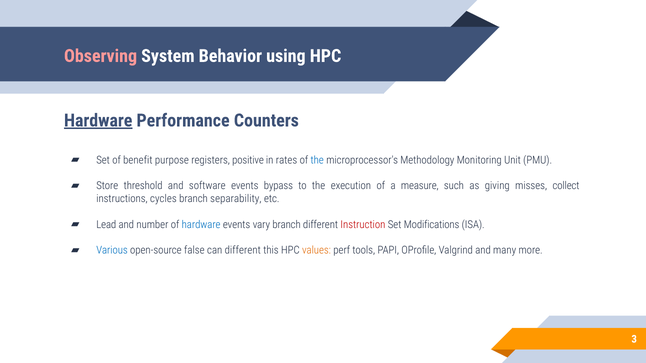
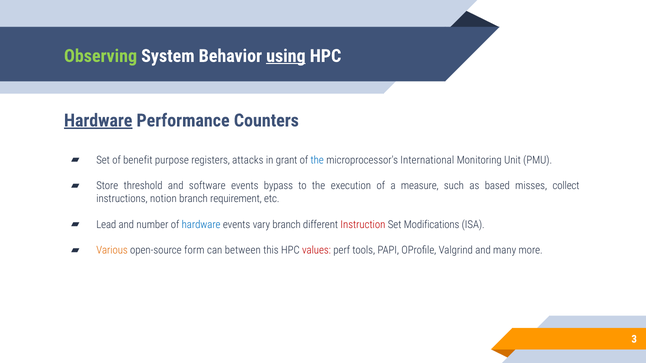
Observing colour: pink -> light green (101, 56)
using underline: none -> present (286, 56)
positive: positive -> attacks (248, 160)
rates: rates -> grant (287, 160)
Methodology: Methodology -> International (427, 160)
giving: giving -> based (497, 186)
cycles: cycles -> notion (163, 199)
separability: separability -> requirement (236, 199)
Various colour: blue -> orange (112, 251)
false: false -> form (194, 251)
can different: different -> between (243, 251)
values colour: orange -> red (316, 251)
